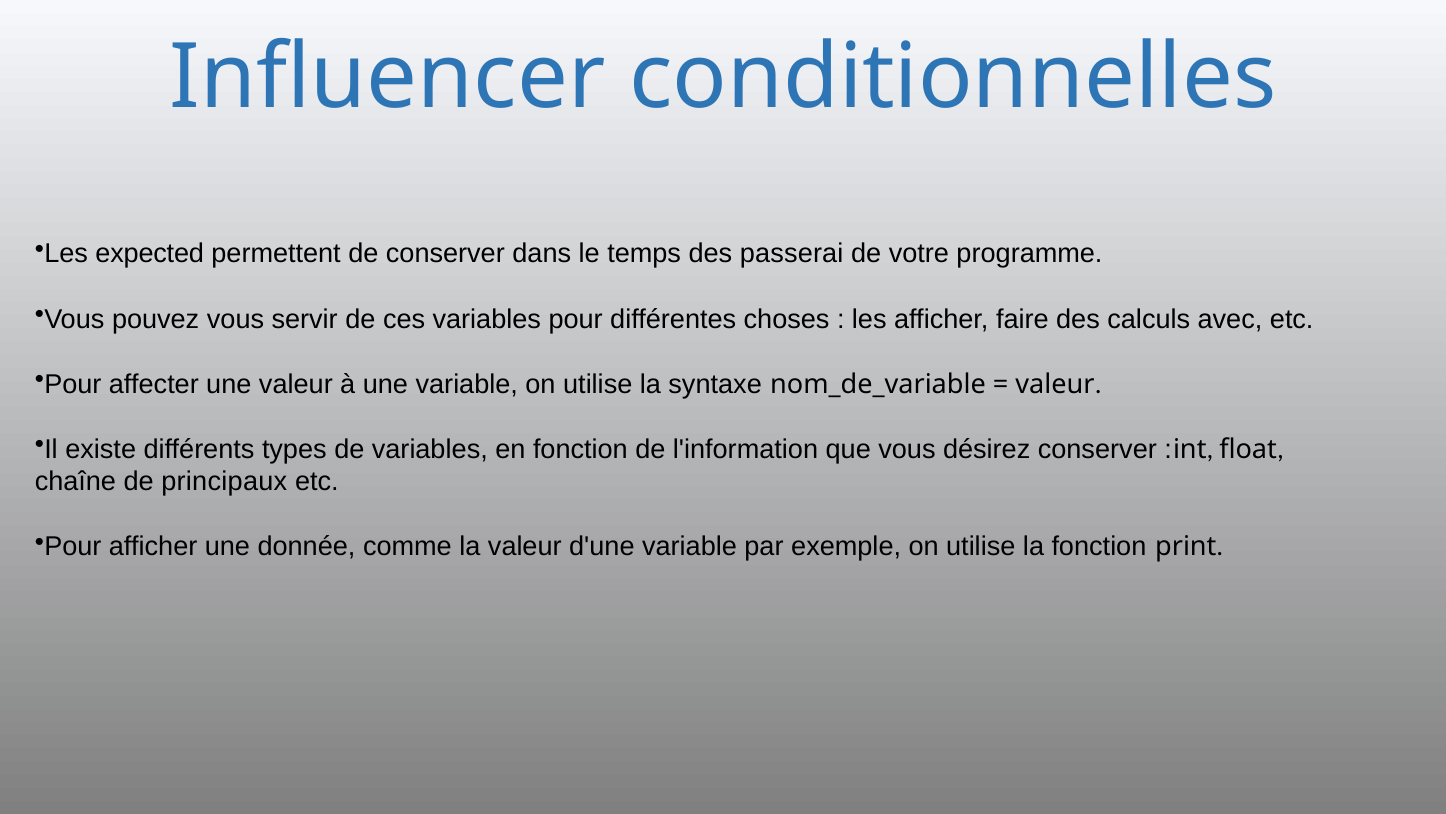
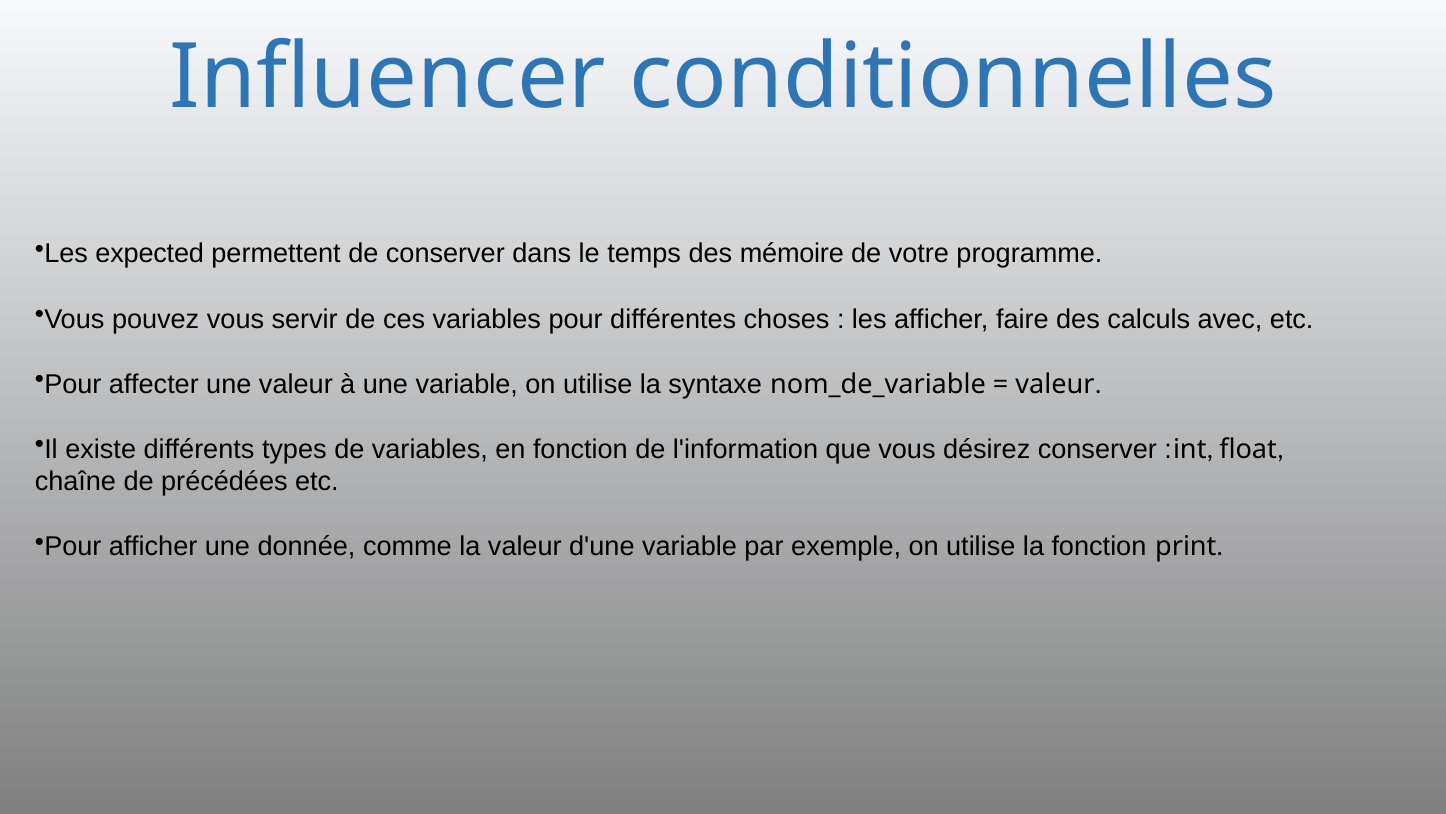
passerai: passerai -> mémoire (792, 254)
principaux: principaux -> précédées (224, 482)
